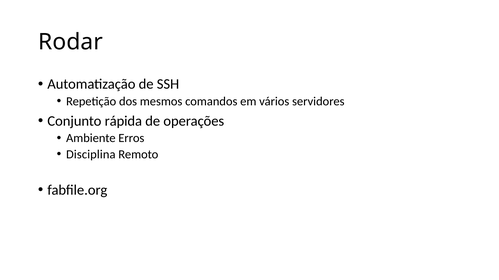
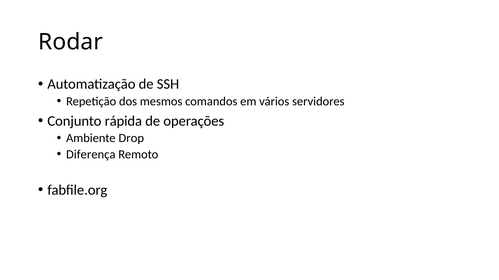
Erros: Erros -> Drop (131, 139)
Disciplina: Disciplina -> Diferença (91, 155)
